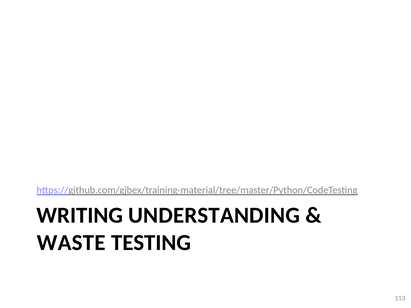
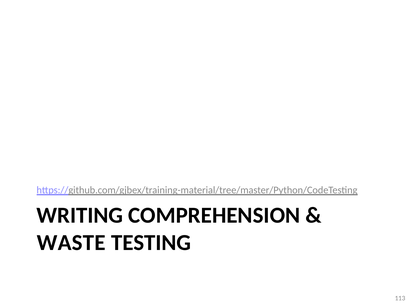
UNDERSTANDING: UNDERSTANDING -> COMPREHENSION (214, 215)
